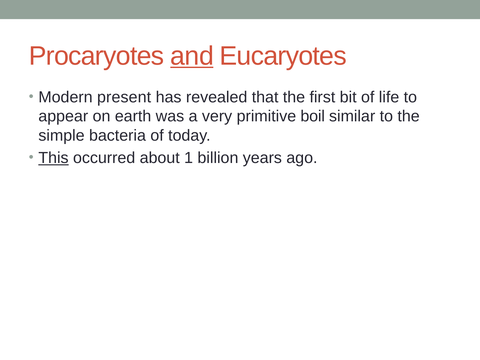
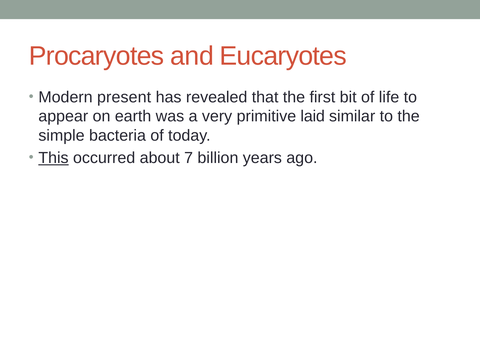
and underline: present -> none (192, 56)
boil: boil -> laid (313, 116)
1: 1 -> 7 (189, 158)
